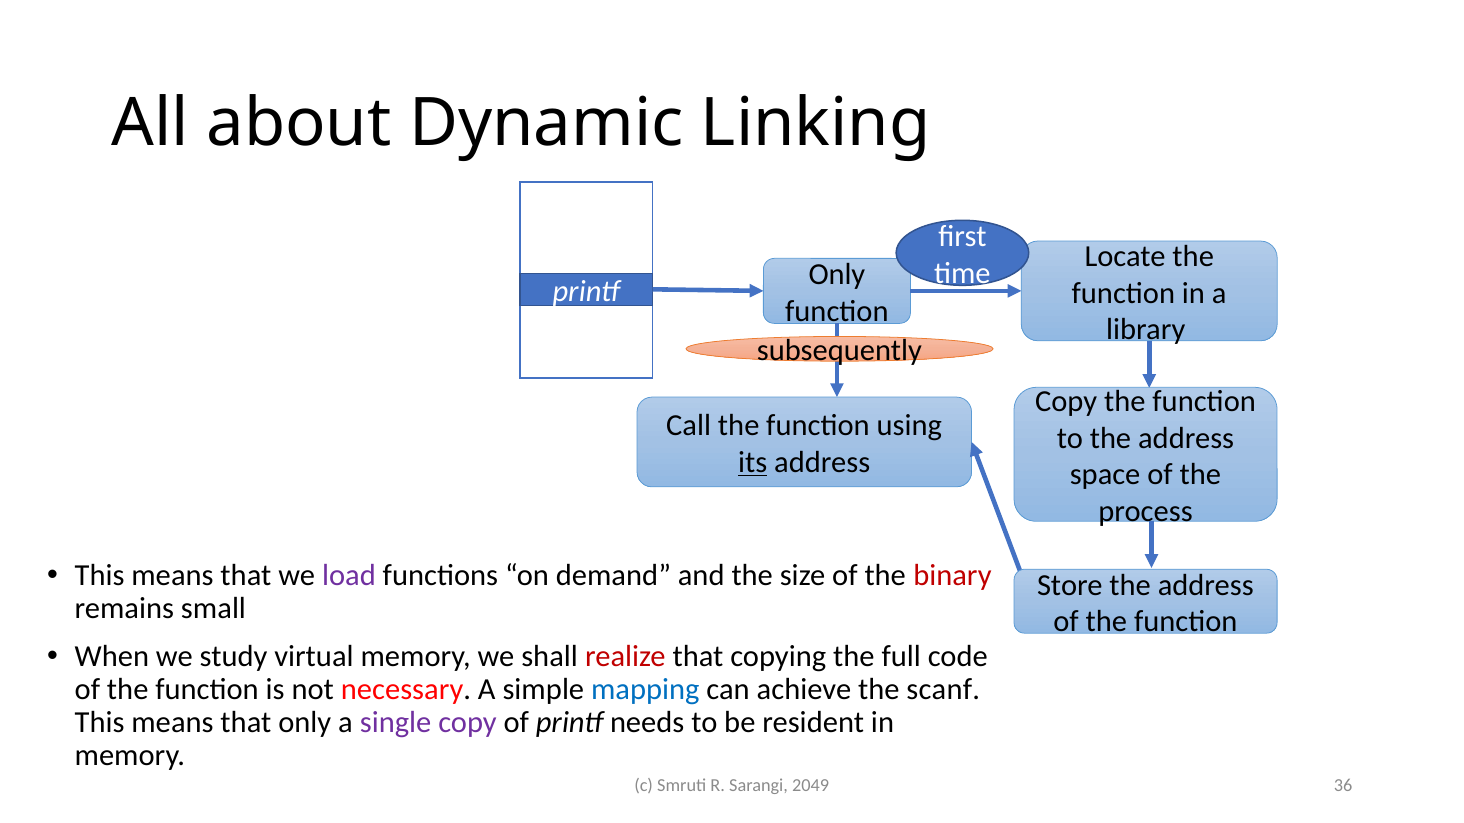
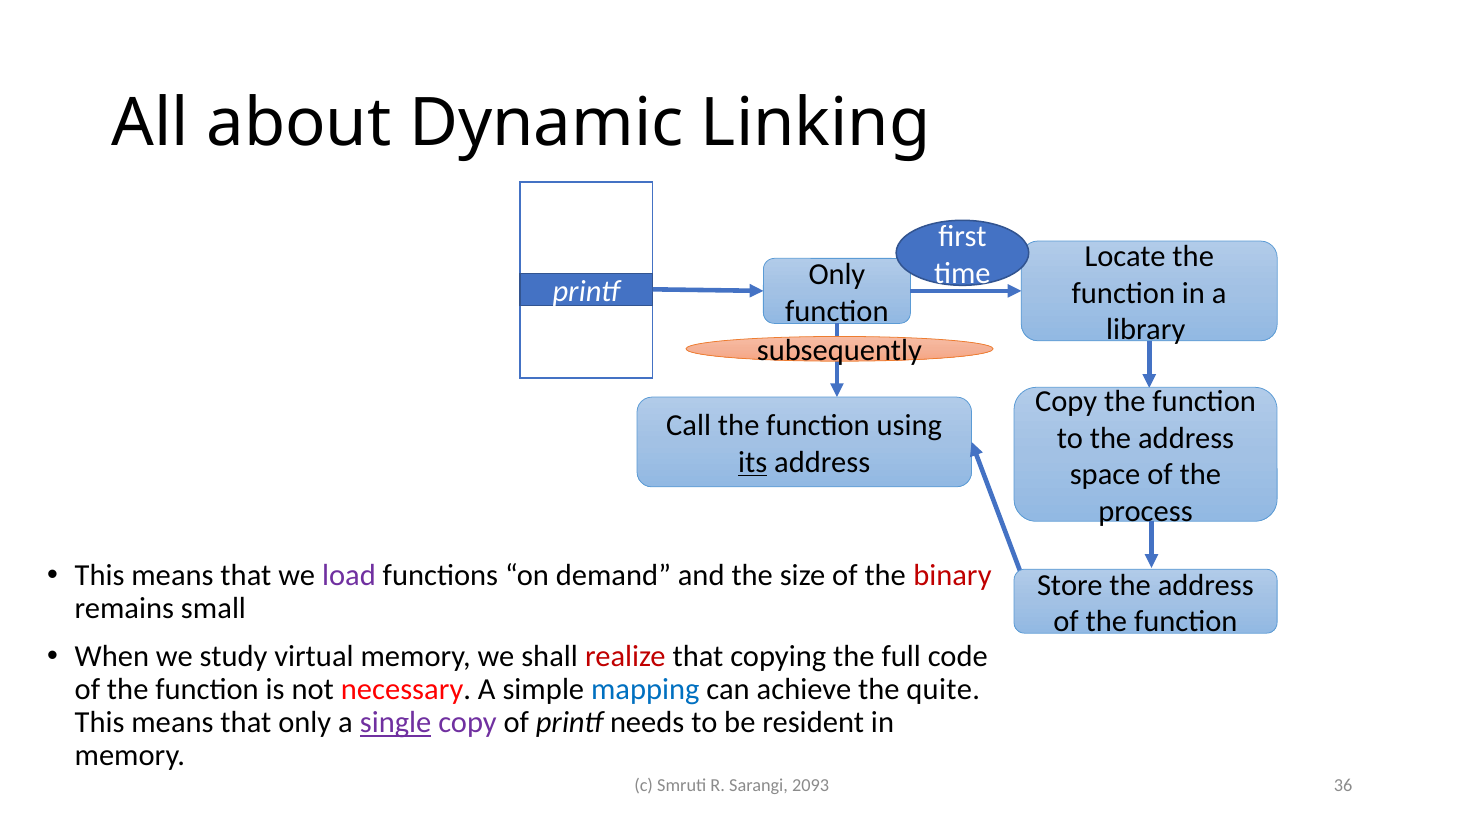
scanf: scanf -> quite (943, 690)
single underline: none -> present (396, 723)
2049: 2049 -> 2093 (811, 786)
